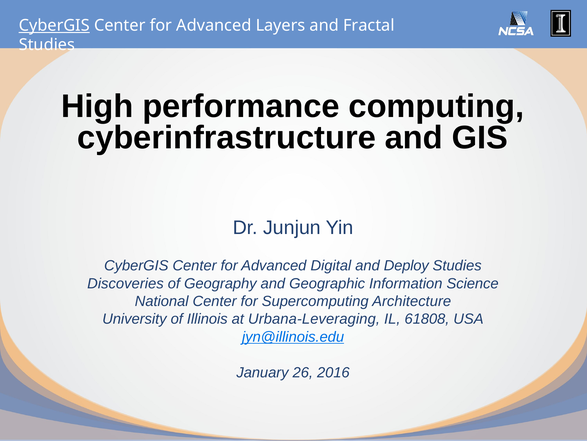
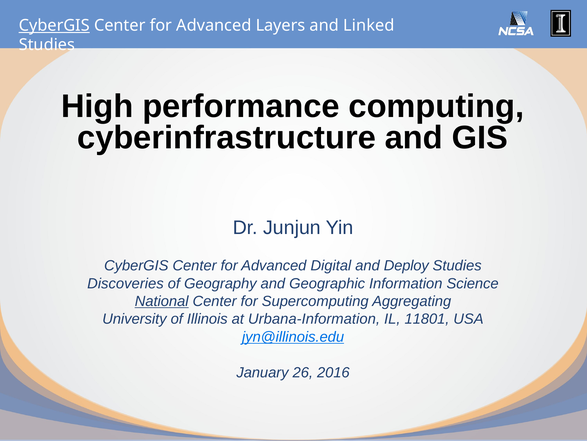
Fractal: Fractal -> Linked (369, 25)
National underline: none -> present (162, 301)
Architecture: Architecture -> Aggregating (412, 301)
Urbana-Leveraging: Urbana-Leveraging -> Urbana-Information (314, 319)
61808: 61808 -> 11801 (427, 319)
